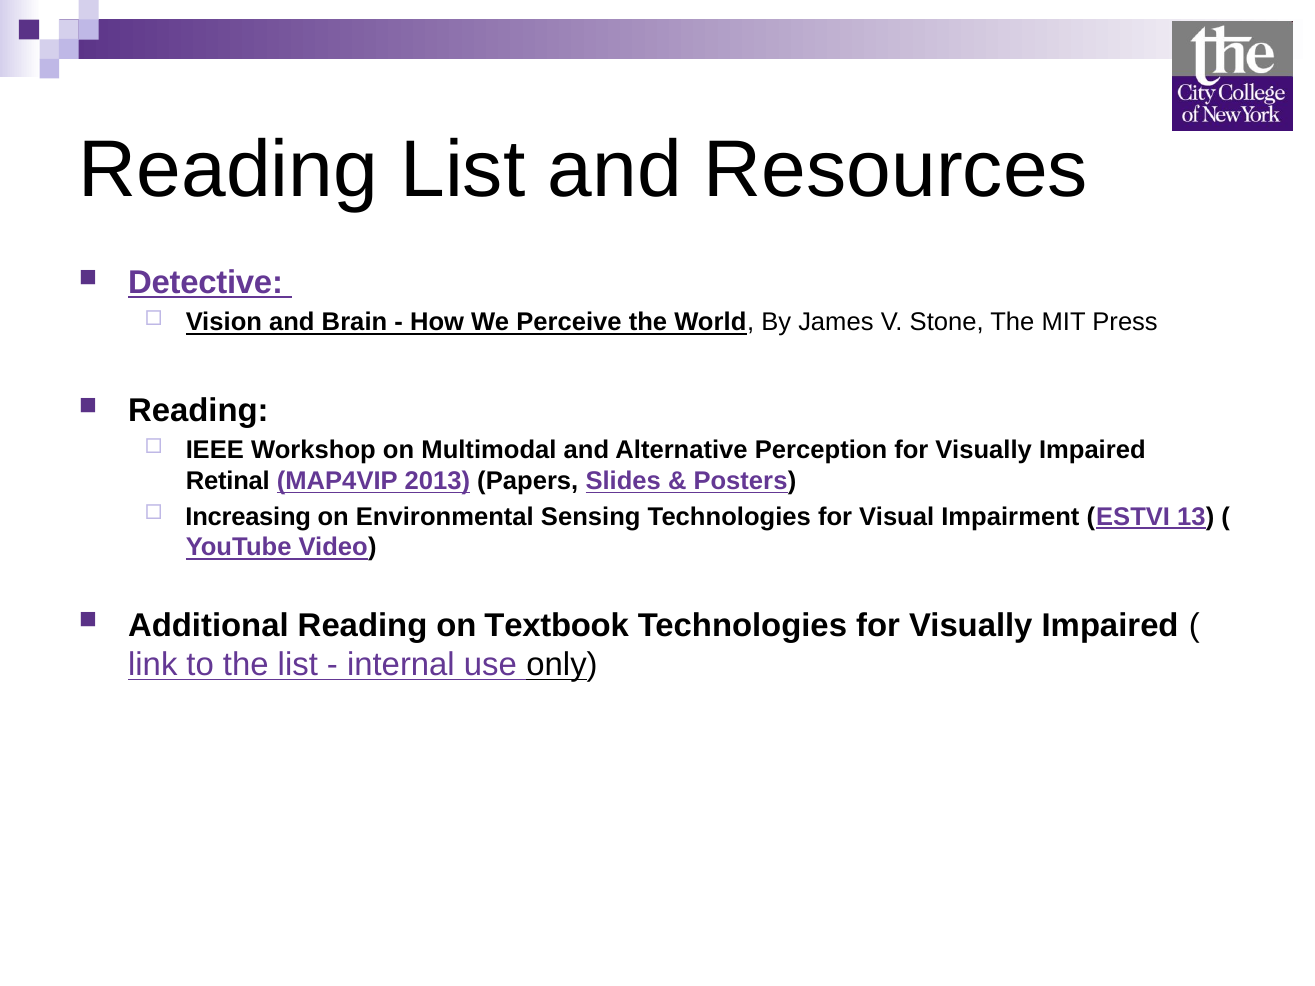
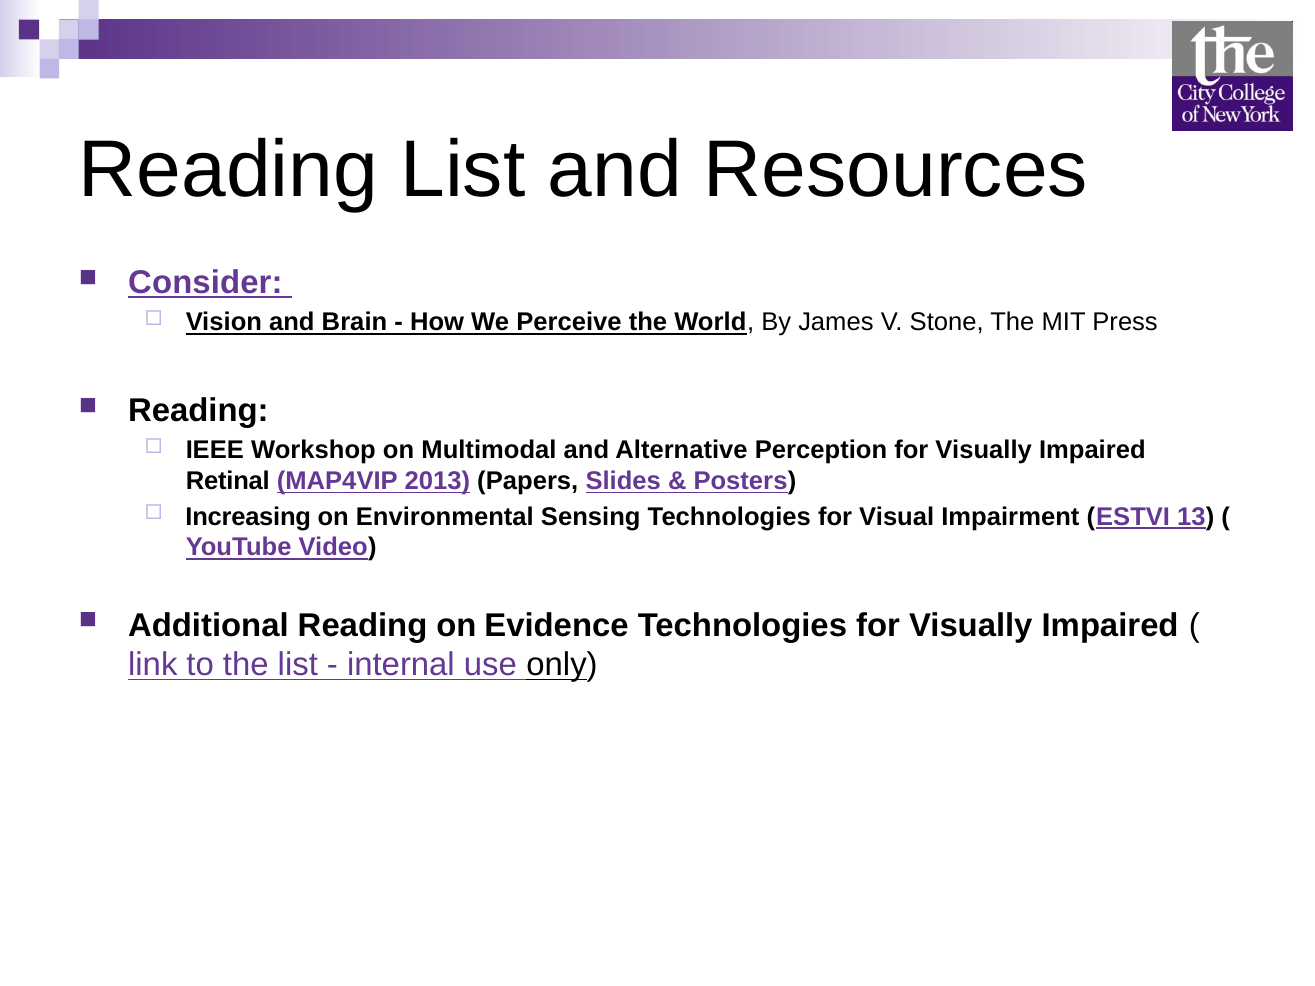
Detective: Detective -> Consider (205, 283)
Textbook: Textbook -> Evidence (557, 626)
